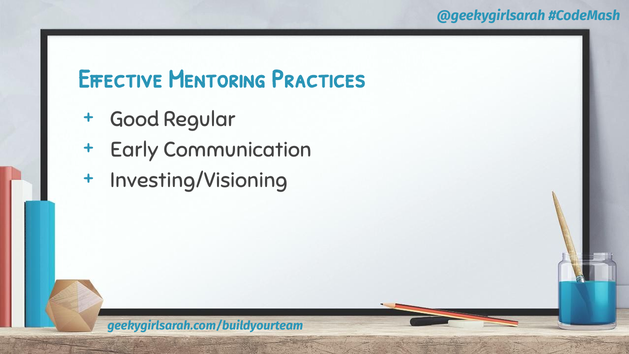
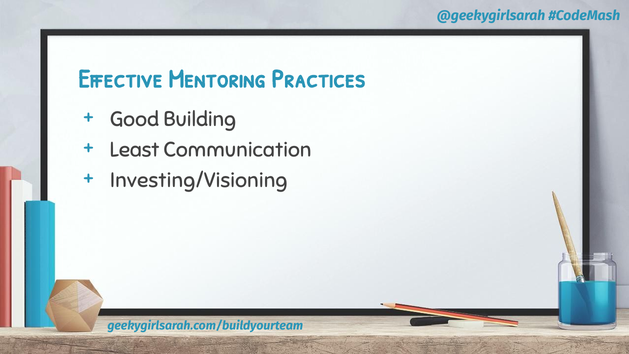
Regular: Regular -> Building (200, 119)
Early: Early -> Least (135, 150)
